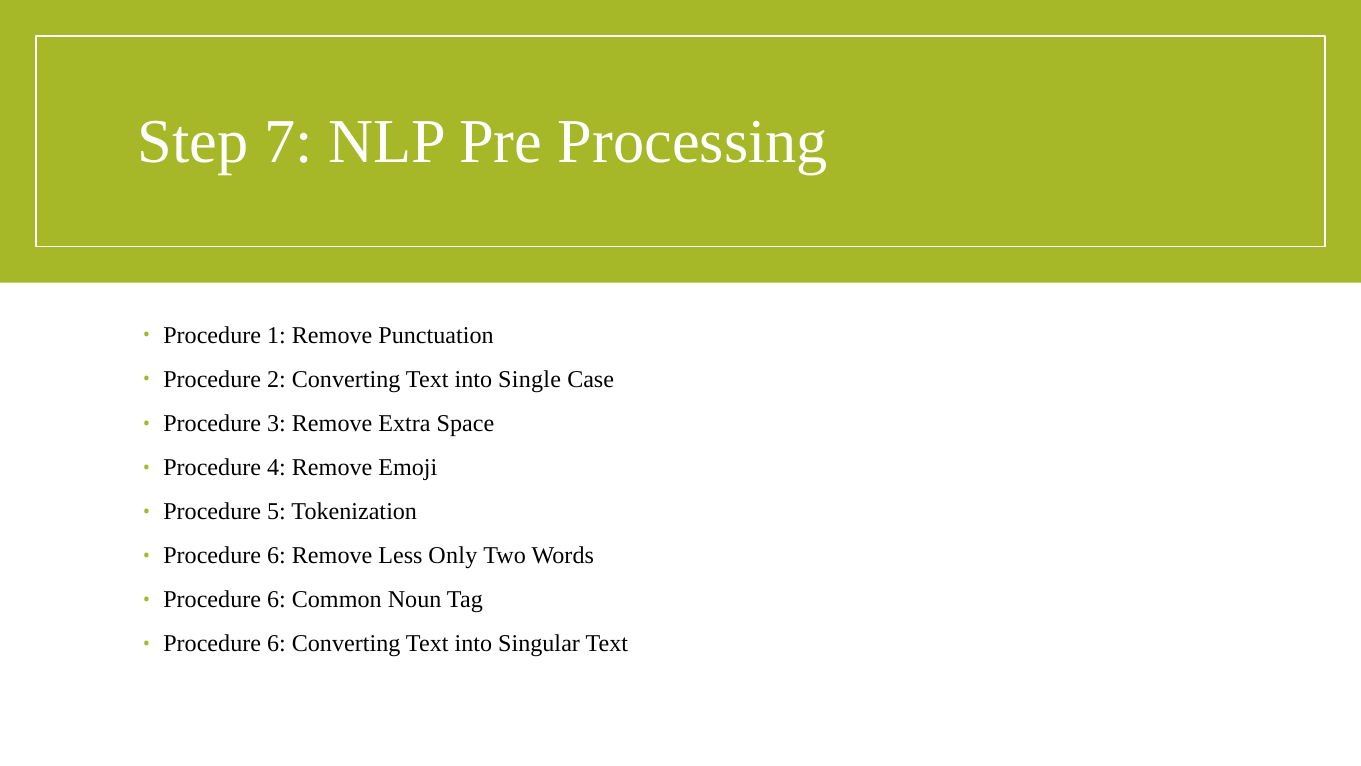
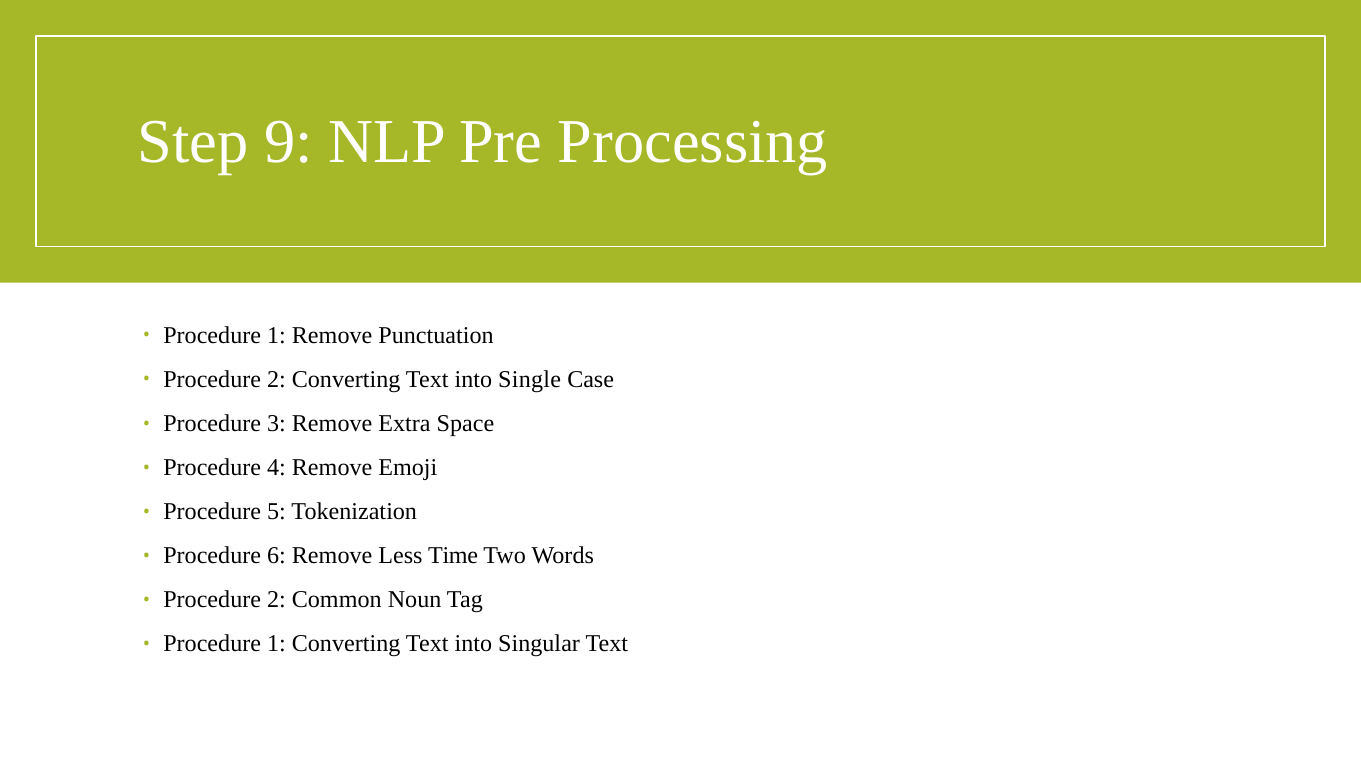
7: 7 -> 9 (288, 142)
Only: Only -> Time (453, 555)
6: 6 -> 2 (276, 599)
6: 6 -> 1 (276, 643)
